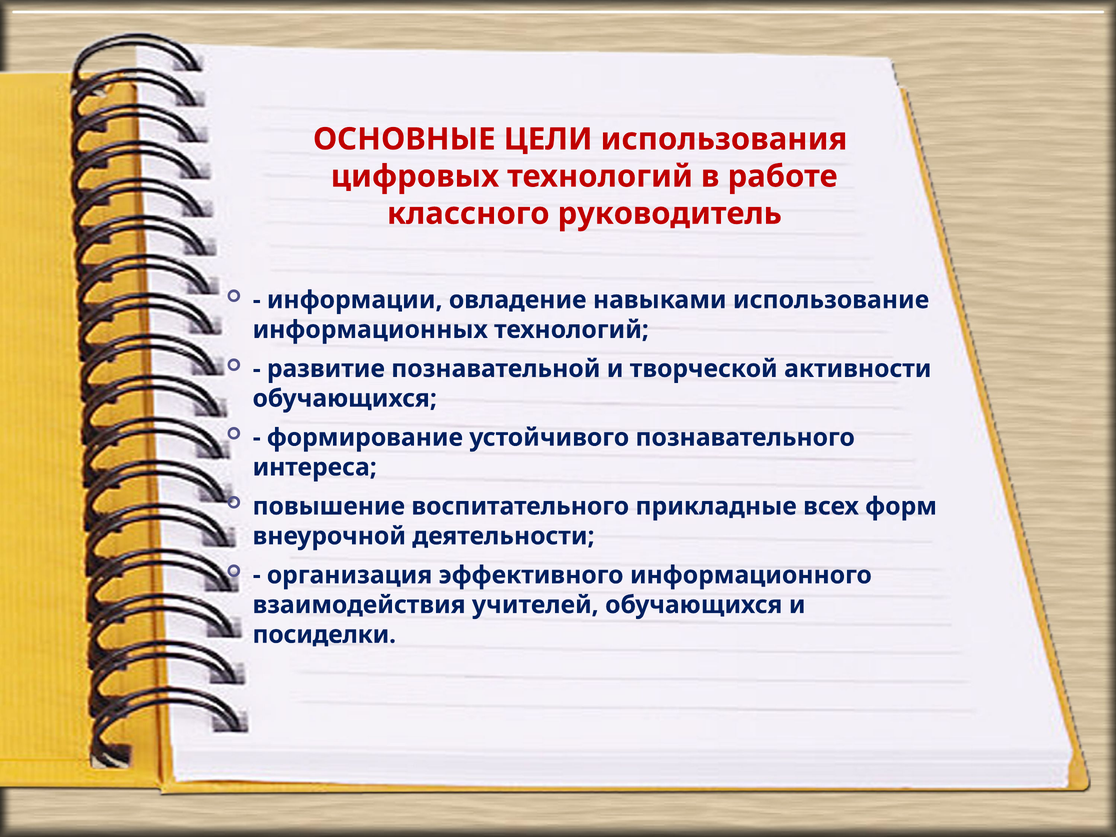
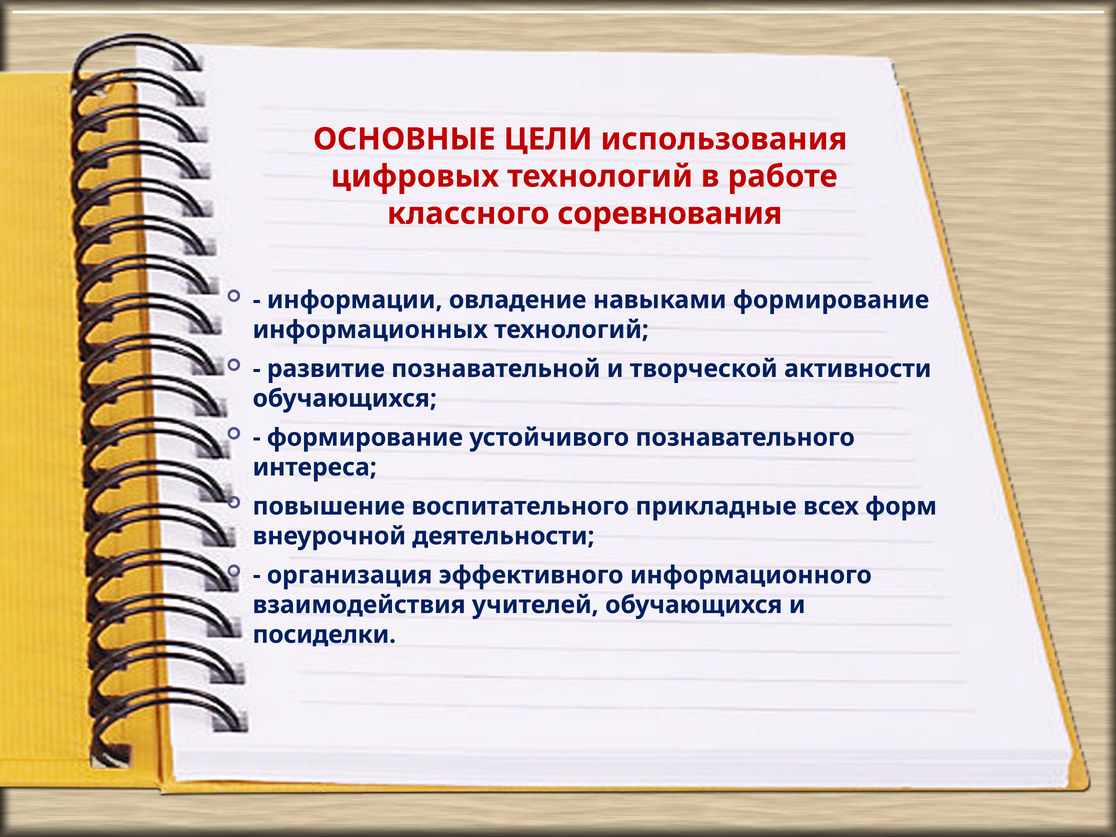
руководитель: руководитель -> соревнования (670, 214)
навыками использование: использование -> формирование (831, 300)
